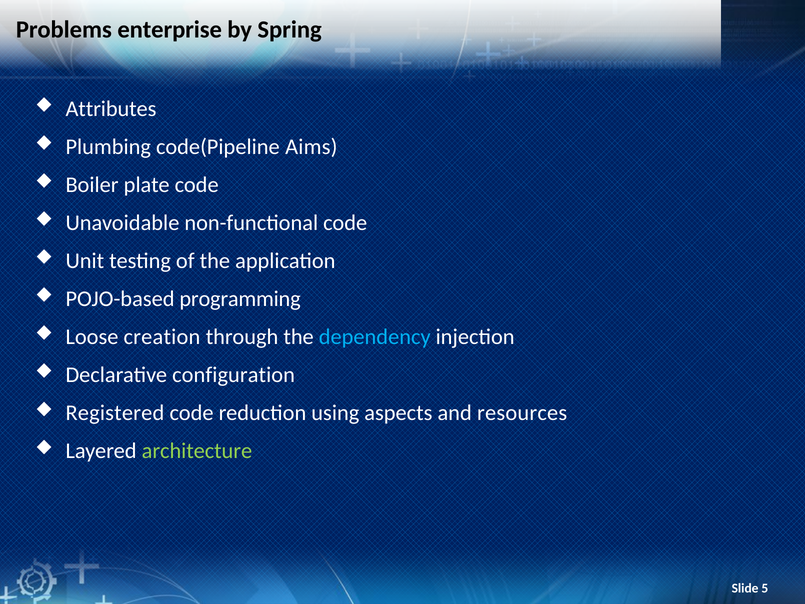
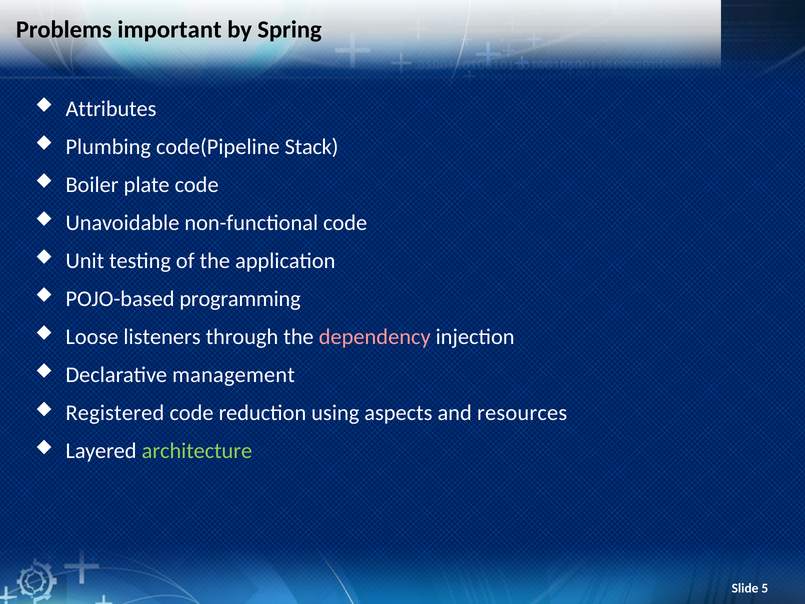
enterprise: enterprise -> important (170, 30)
Aims: Aims -> Stack (312, 147)
creation: creation -> listeners (162, 337)
dependency colour: light blue -> pink (375, 337)
configuration: configuration -> management (234, 375)
